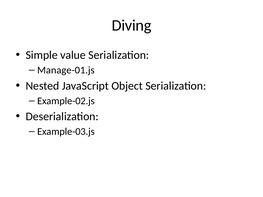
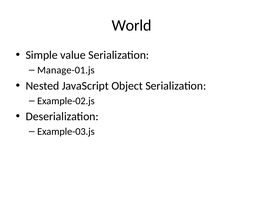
Diving: Diving -> World (132, 25)
